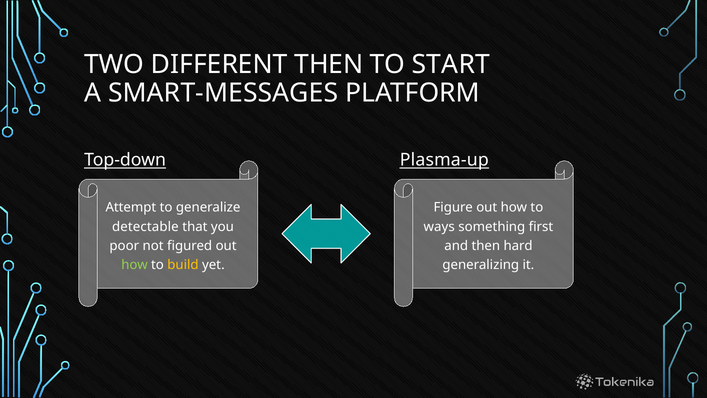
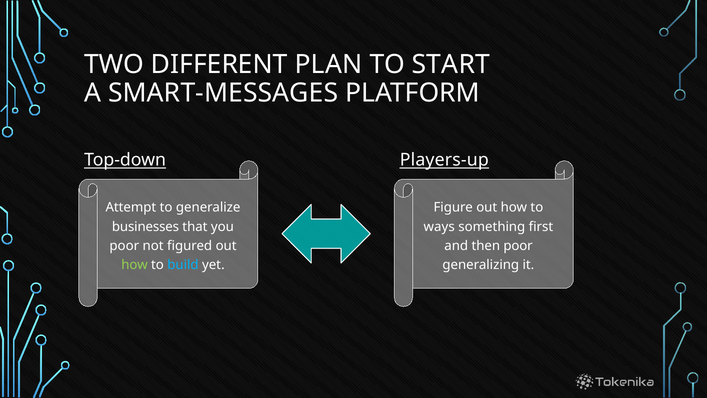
DIFFERENT THEN: THEN -> PLAN (329, 64)
Plasma-up: Plasma-up -> Players-up (444, 160)
detectable: detectable -> businesses (145, 226)
then hard: hard -> poor (518, 246)
build colour: yellow -> light blue (183, 265)
